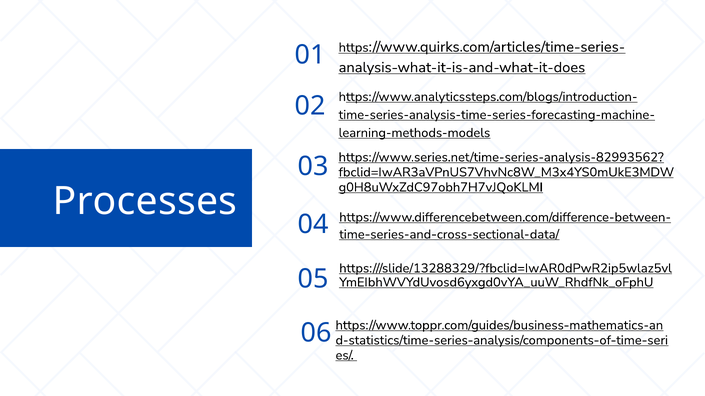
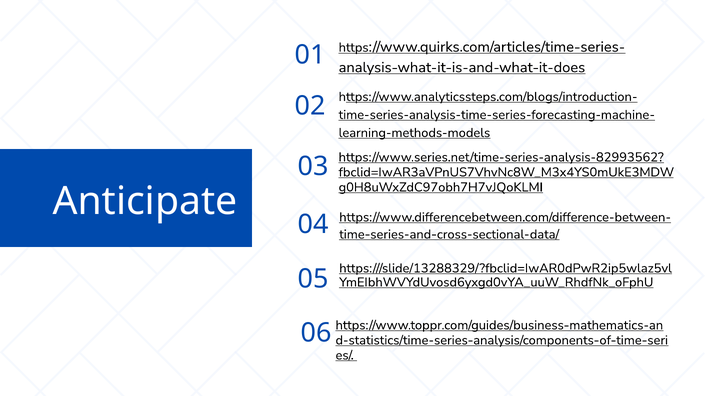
Processes: Processes -> Anticipate (145, 202)
